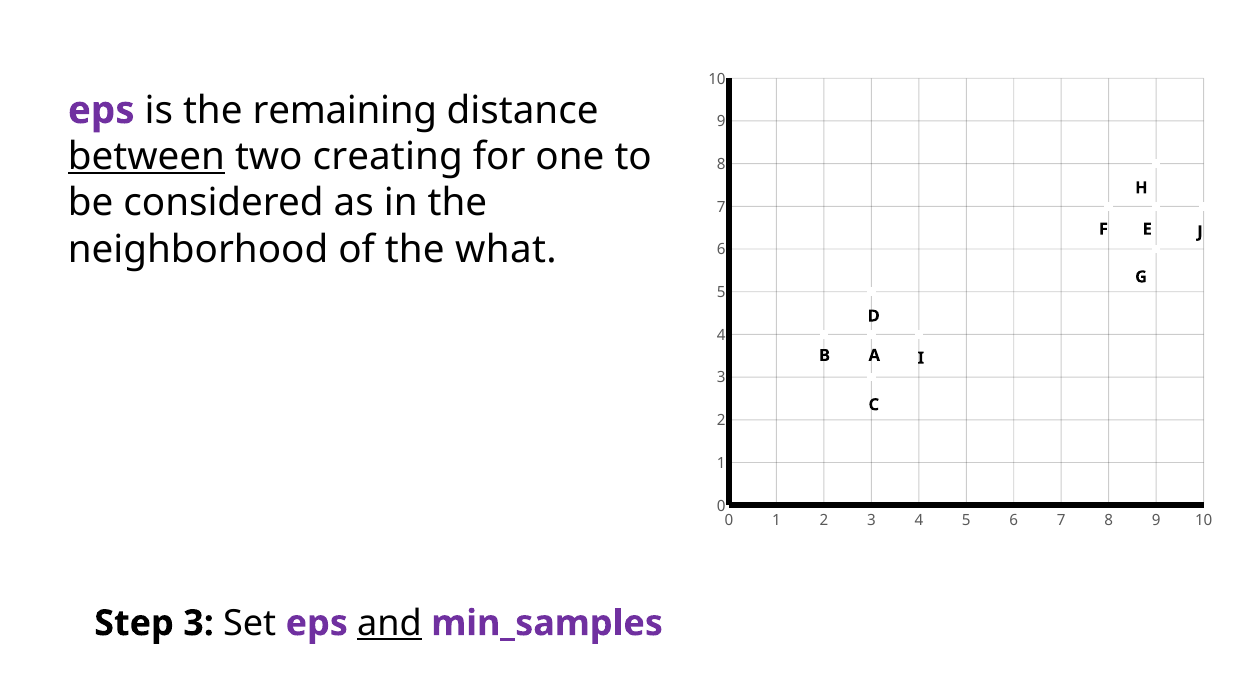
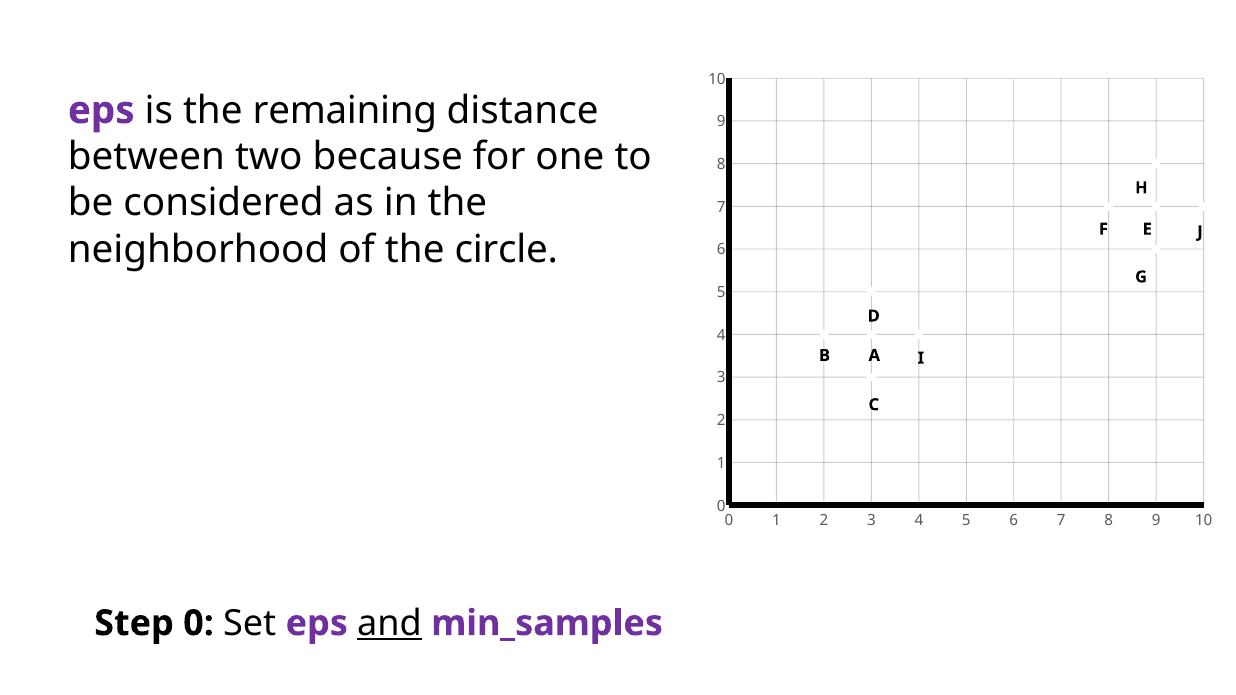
between underline: present -> none (146, 157)
creating: creating -> because (388, 157)
what: what -> circle (506, 249)
Step 3: 3 -> 0 (199, 623)
